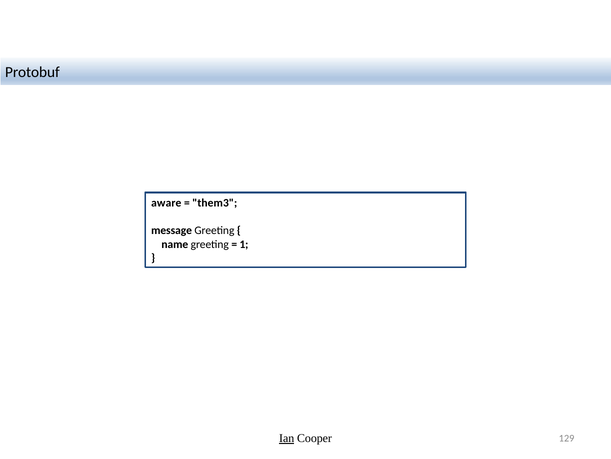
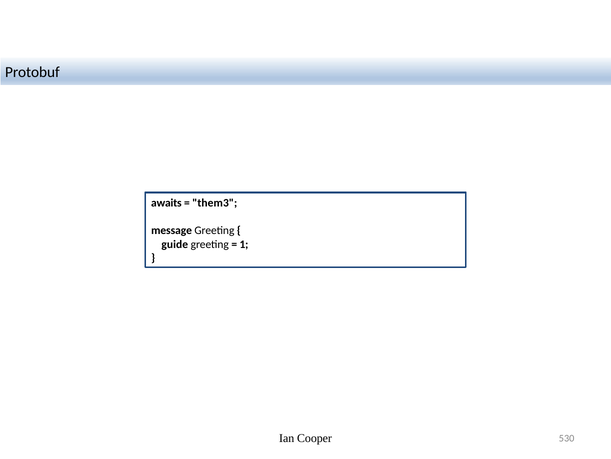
aware: aware -> awaits (166, 203)
name: name -> guide (175, 244)
Ian underline: present -> none (287, 438)
129: 129 -> 530 (567, 438)
